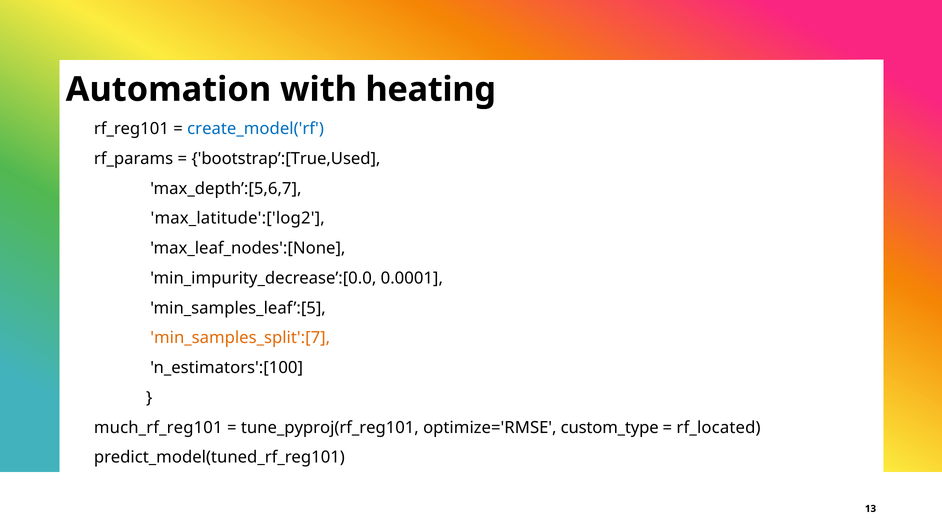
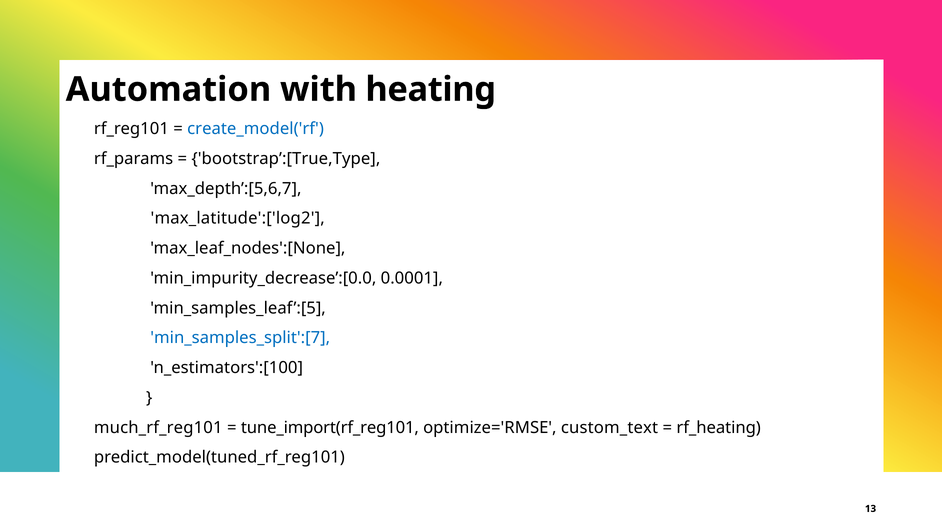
bootstrap’:[True,Used: bootstrap’:[True,Used -> bootstrap’:[True,Type (286, 159)
min_samples_split':[7 colour: orange -> blue (240, 338)
tune_pyproj(rf_reg101: tune_pyproj(rf_reg101 -> tune_import(rf_reg101 (330, 427)
custom_type: custom_type -> custom_text (610, 427)
rf_located: rf_located -> rf_heating (719, 427)
